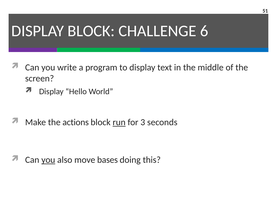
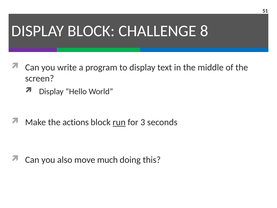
6: 6 -> 8 (204, 31)
you underline: present -> none (48, 160)
bases: bases -> much (107, 160)
